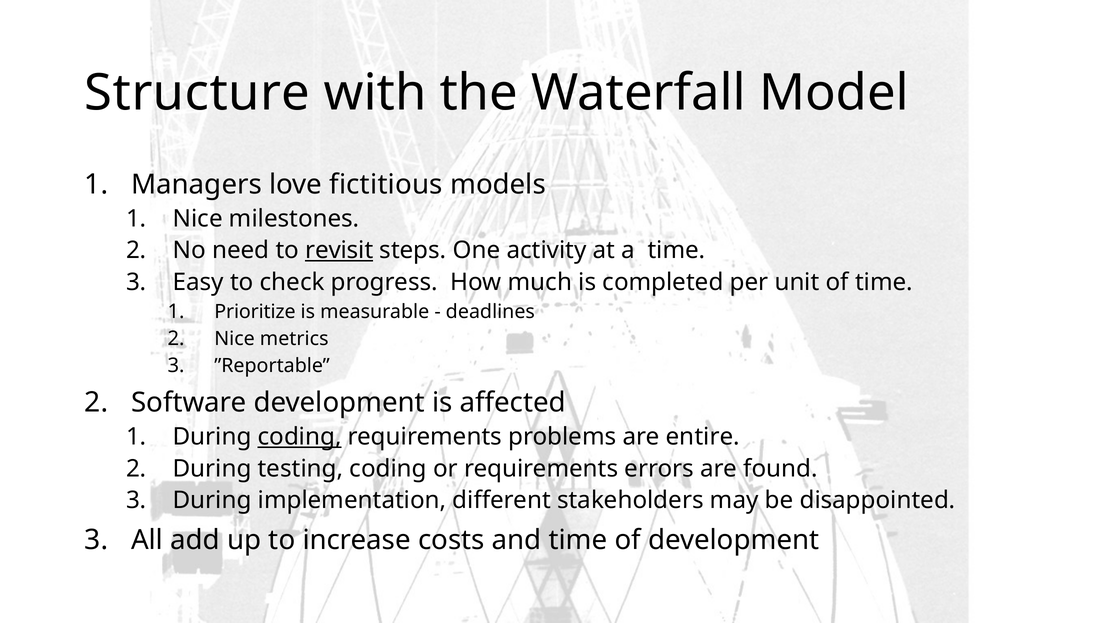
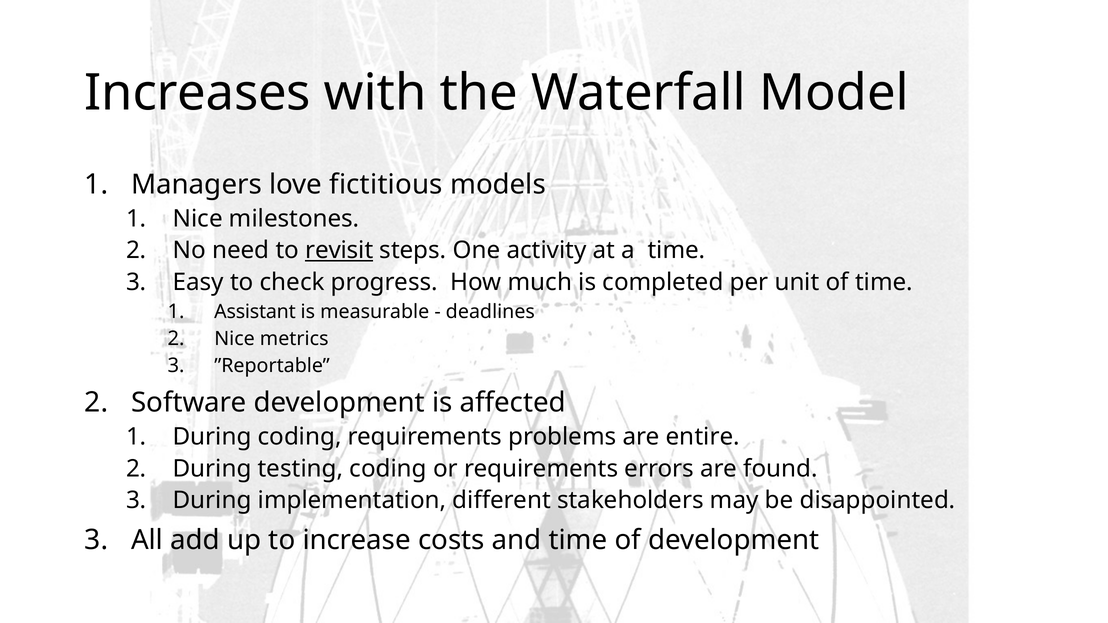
Structure: Structure -> Increases (198, 93)
Prioritize: Prioritize -> Assistant (255, 312)
coding underline: present -> none (300, 437)
